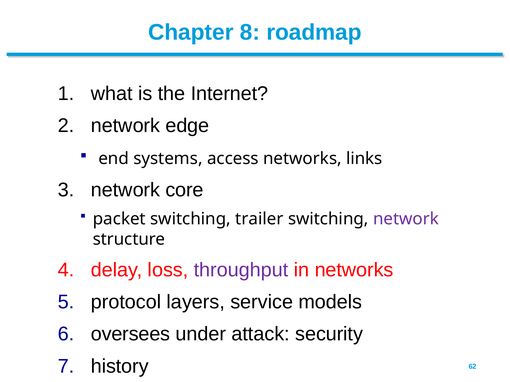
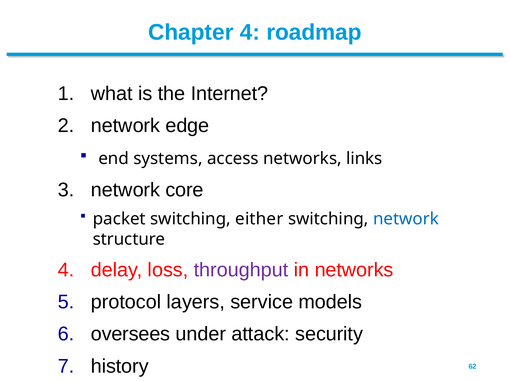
Chapter 8: 8 -> 4 (250, 32)
trailer: trailer -> either (259, 219)
network colour: purple -> blue (406, 219)
